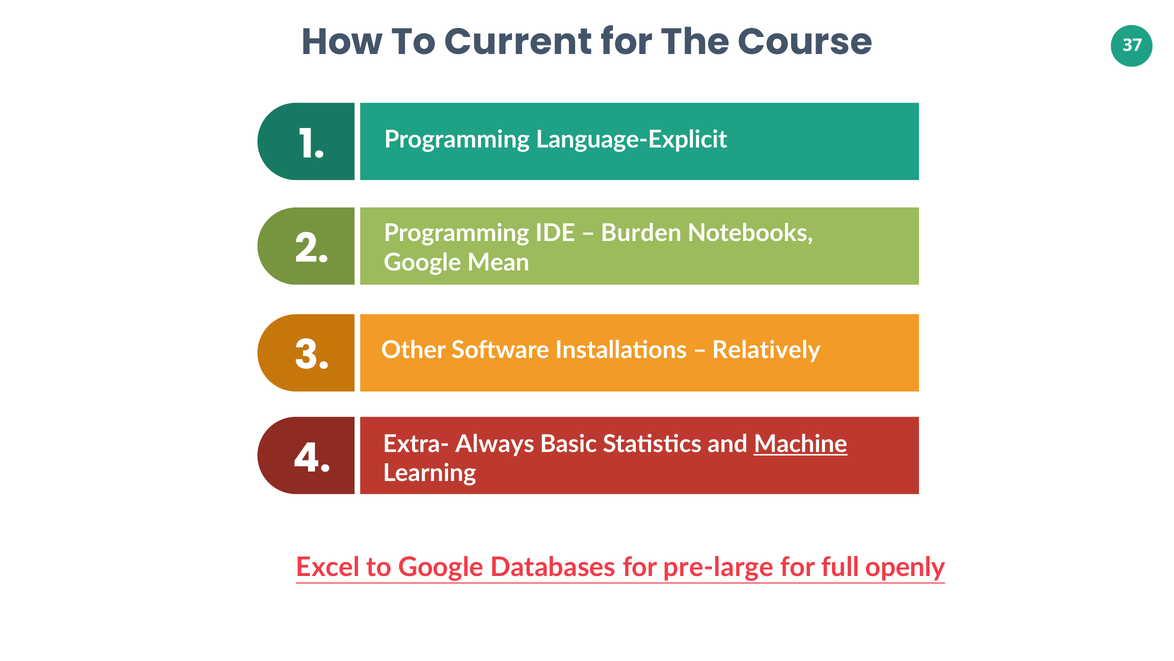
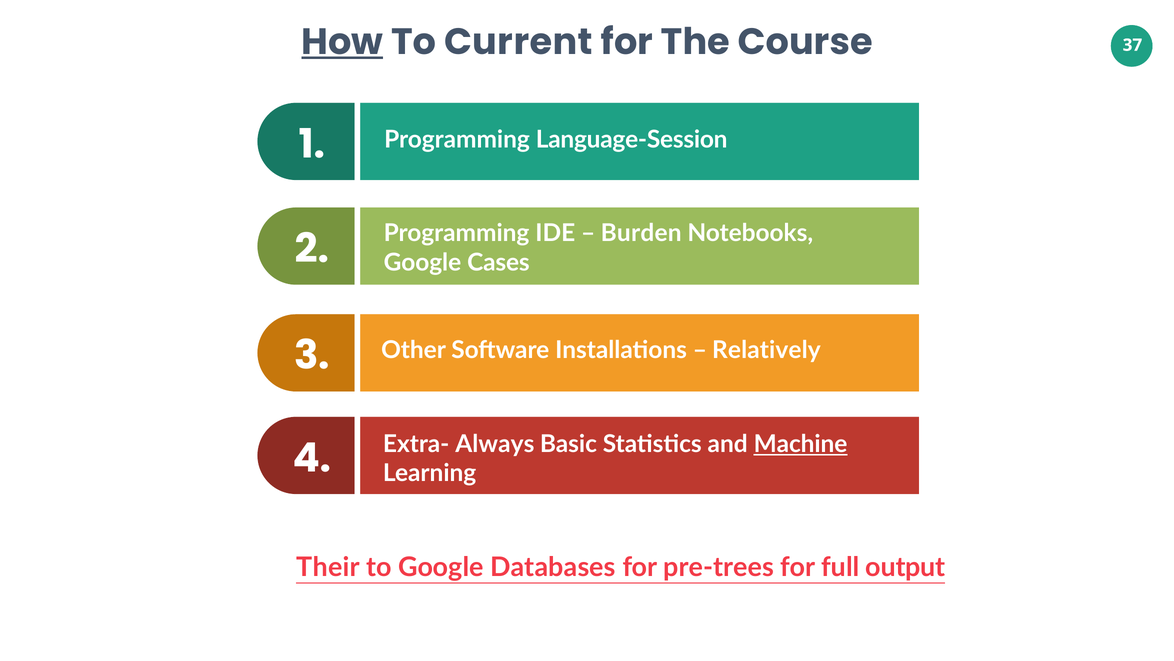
How underline: none -> present (342, 42)
Language-Explicit: Language-Explicit -> Language-Session (632, 140)
Mean: Mean -> Cases (498, 262)
Excel: Excel -> Their (328, 567)
pre-large: pre-large -> pre-trees (719, 567)
openly: openly -> output (905, 567)
